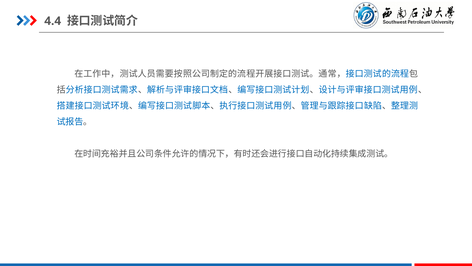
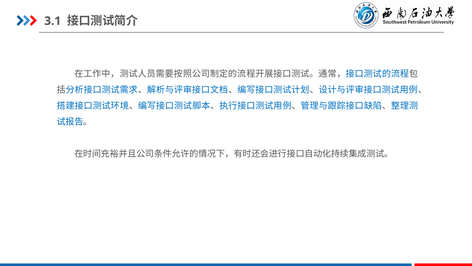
4.4: 4.4 -> 3.1 (53, 21)
